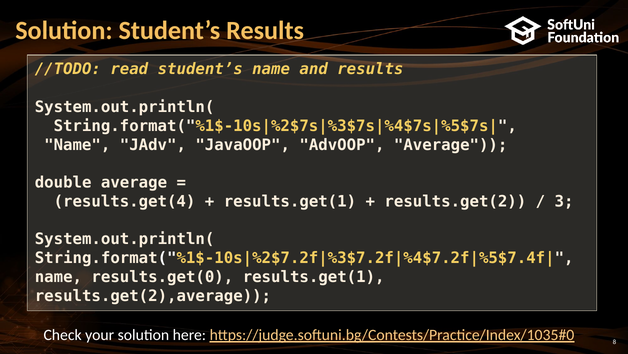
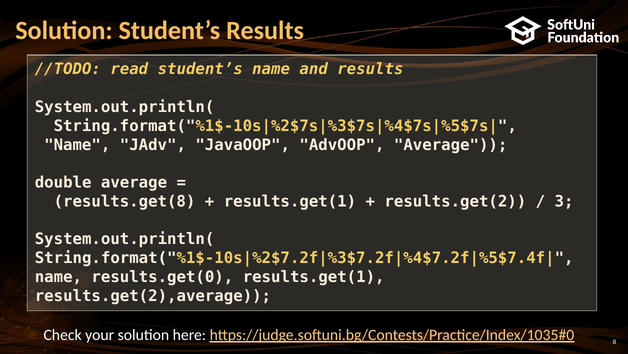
results.get(4: results.get(4 -> results.get(8 (125, 201)
